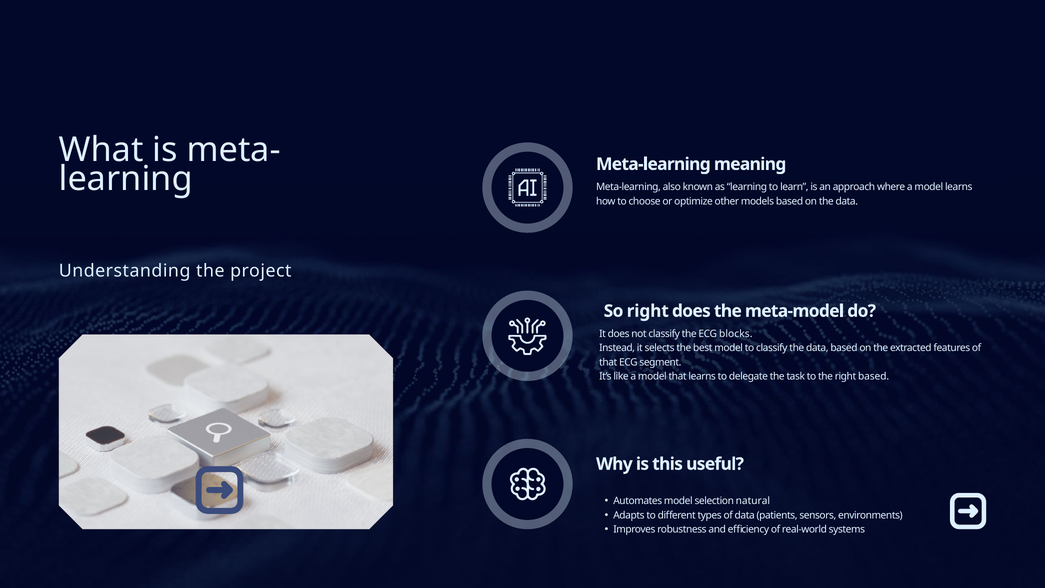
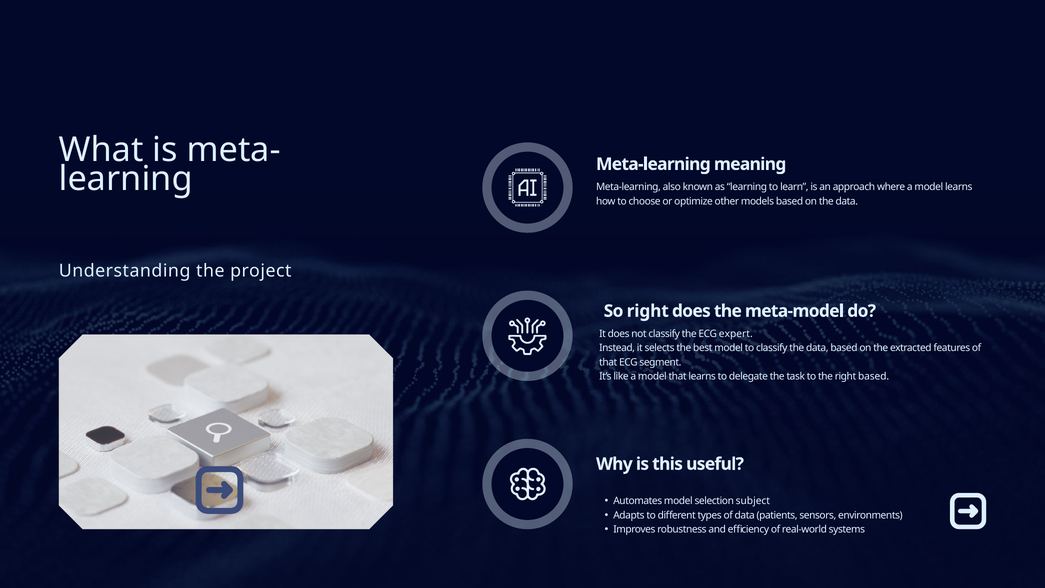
blocks: blocks -> expert (736, 334)
natural: natural -> subject (753, 501)
